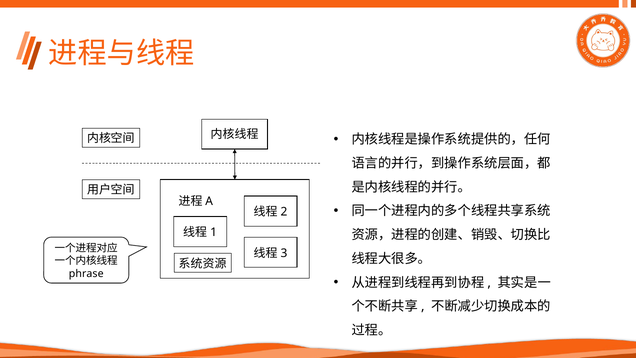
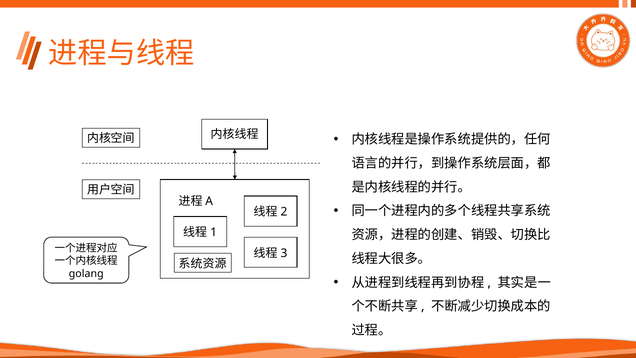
phrase: phrase -> golang (86, 273)
